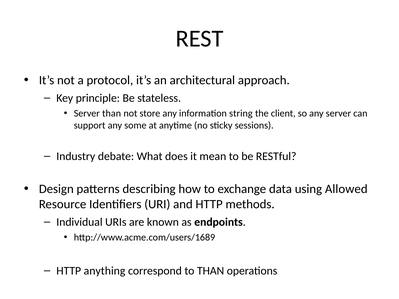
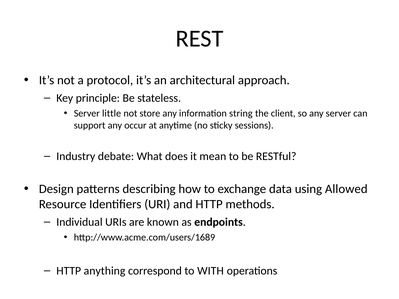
Server than: than -> little (112, 114)
some: some -> occur (135, 125)
to THAN: THAN -> WITH (211, 271)
